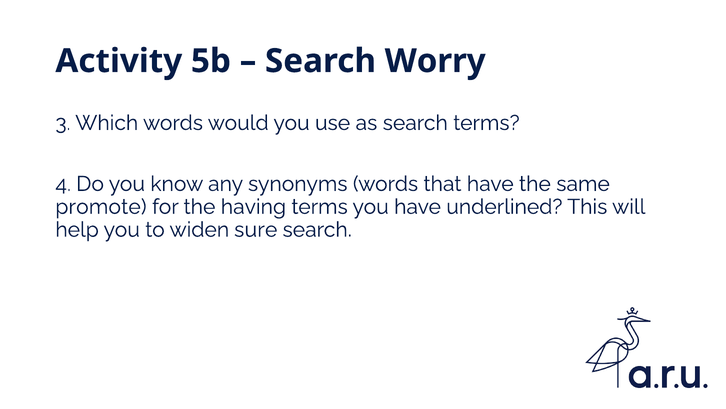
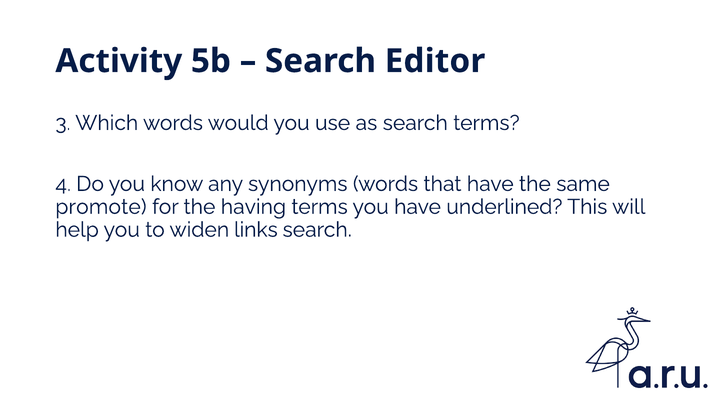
Worry: Worry -> Editor (435, 61)
sure: sure -> links (256, 229)
